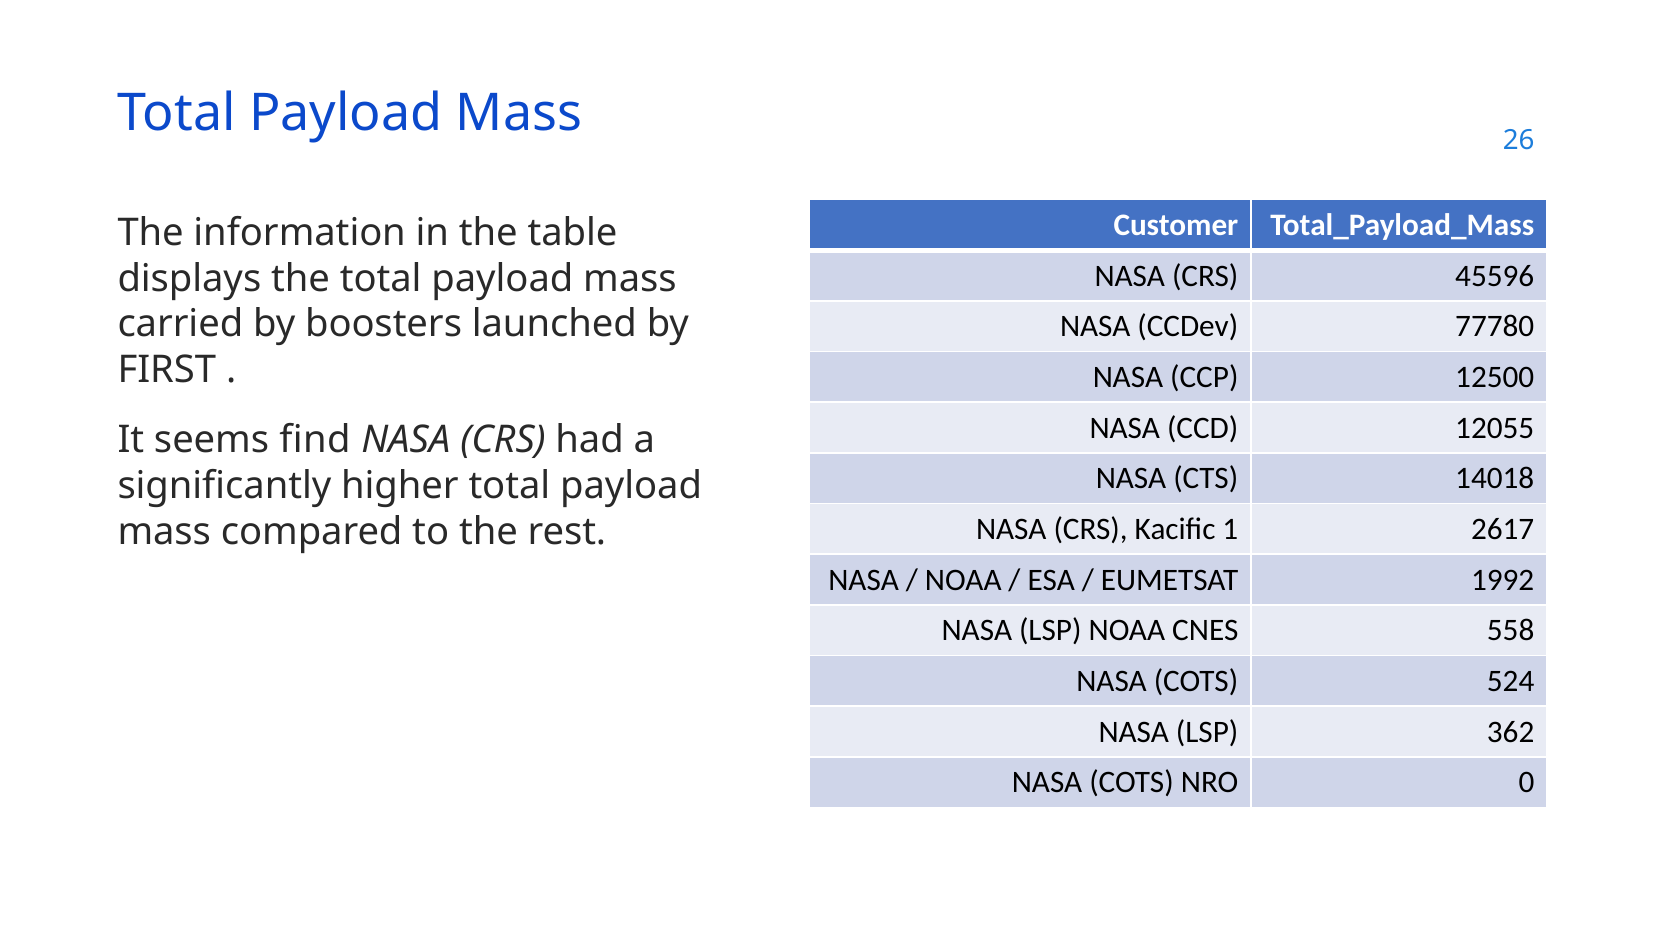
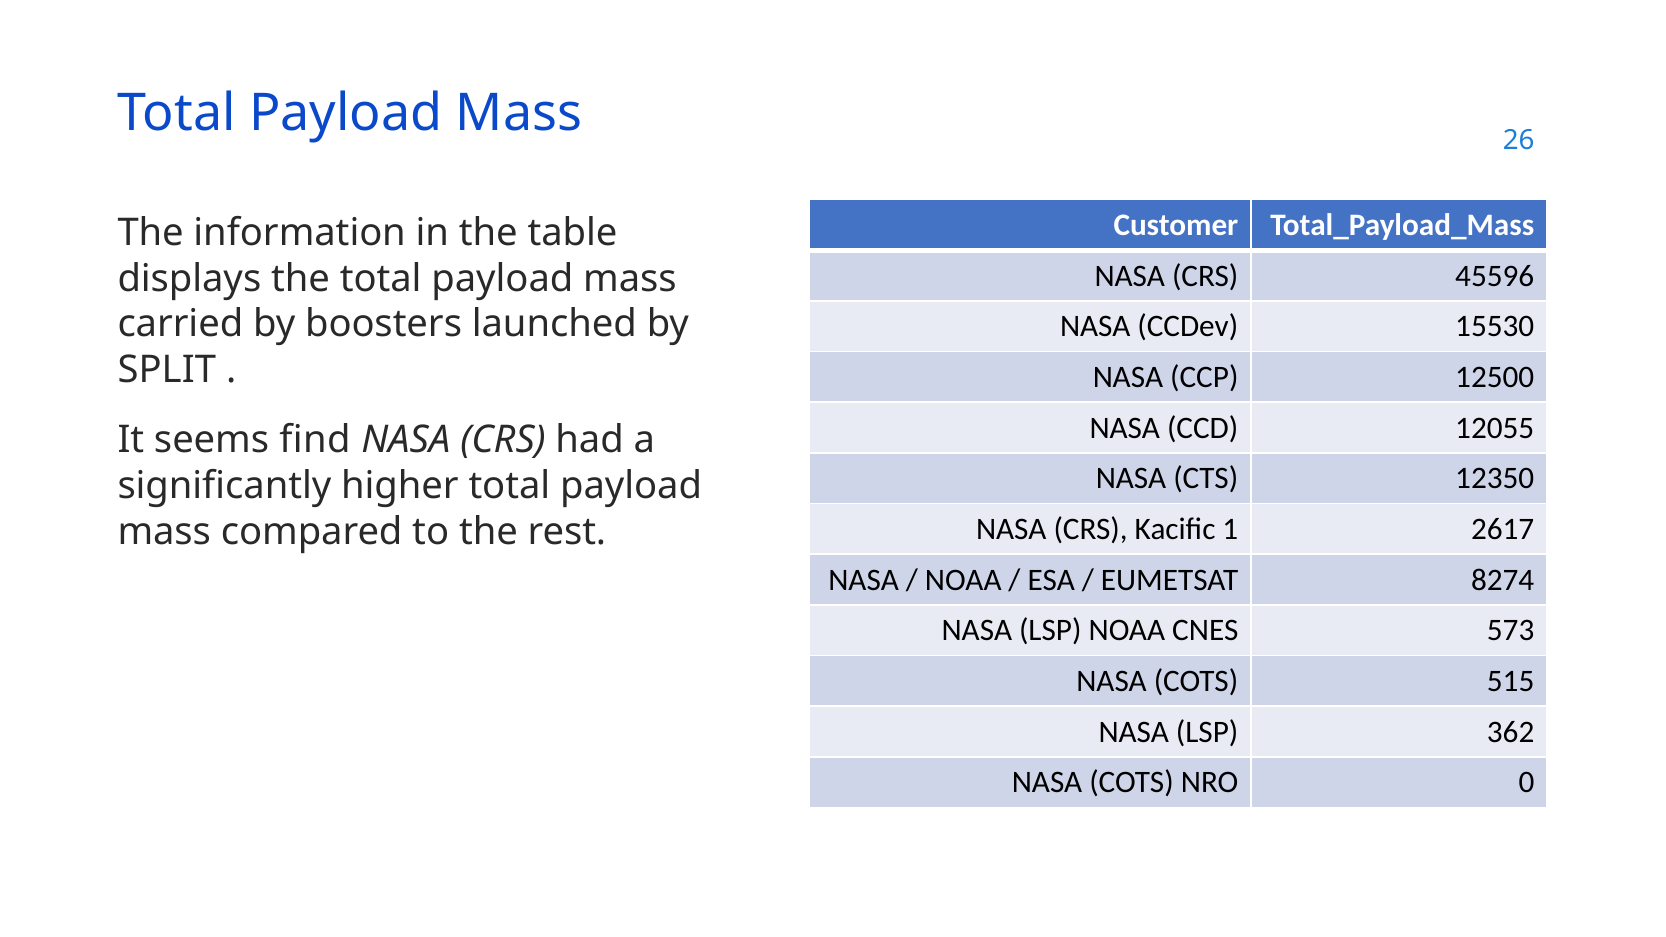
77780: 77780 -> 15530 (1495, 327)
FIRST: FIRST -> SPLIT (167, 370)
14018: 14018 -> 12350 (1495, 479)
1992: 1992 -> 8274 (1503, 580)
558: 558 -> 573 (1511, 631)
524: 524 -> 515 (1511, 681)
